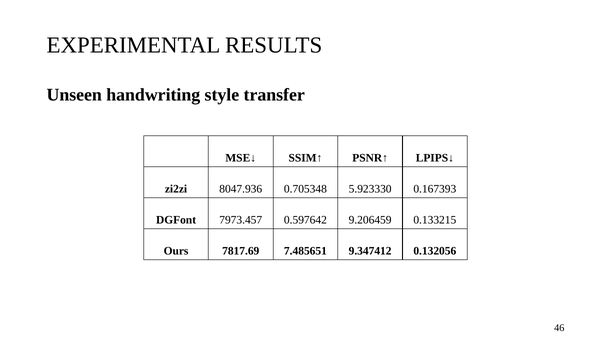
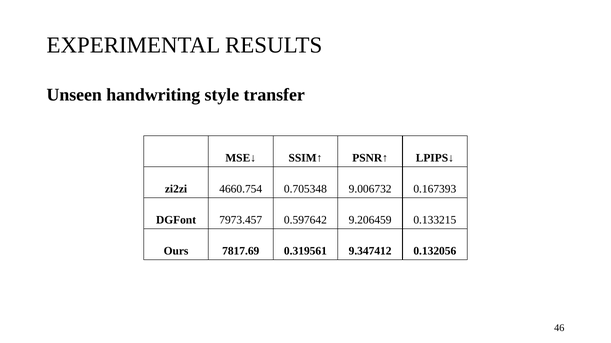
8047.936: 8047.936 -> 4660.754 (241, 189)
5.923330: 5.923330 -> 9.006732 (370, 189)
7.485651: 7.485651 -> 0.319561 (305, 251)
